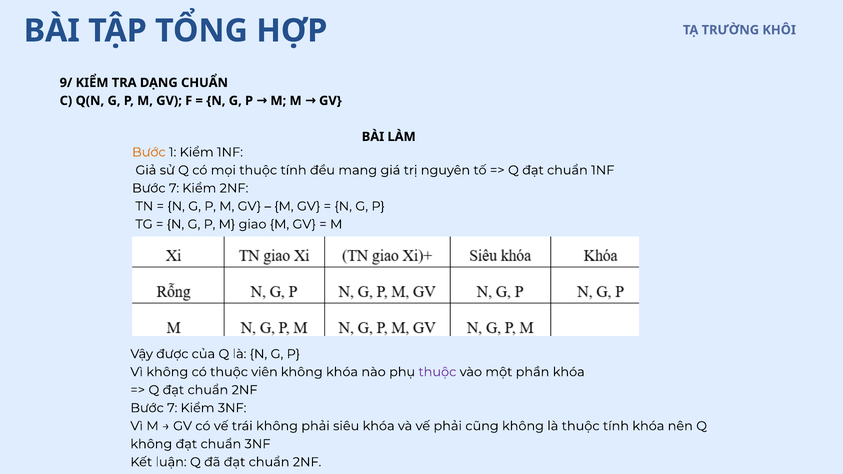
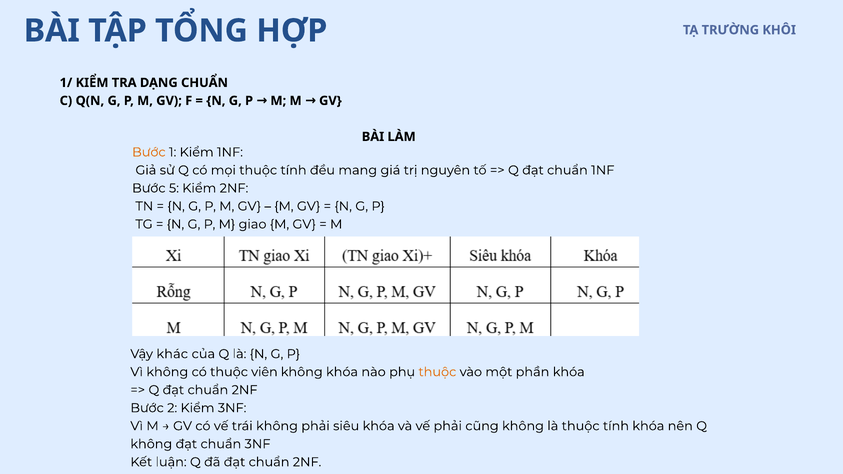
9/: 9/ -> 1/ (66, 83)
7: 7 -> 5 (174, 188)
được: được -> khác (172, 354)
thuộc colour: purple -> orange (437, 372)
7: 7 -> 2 (172, 408)
